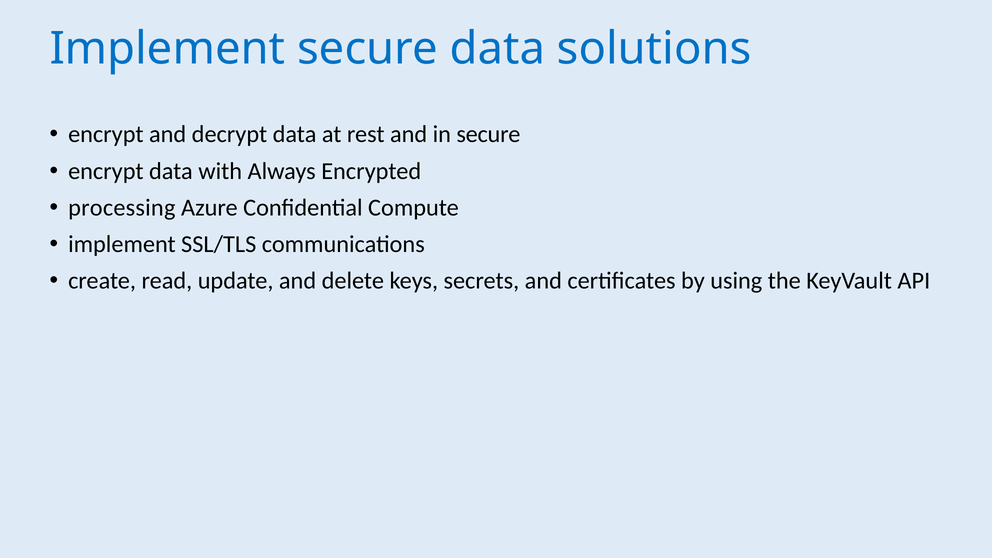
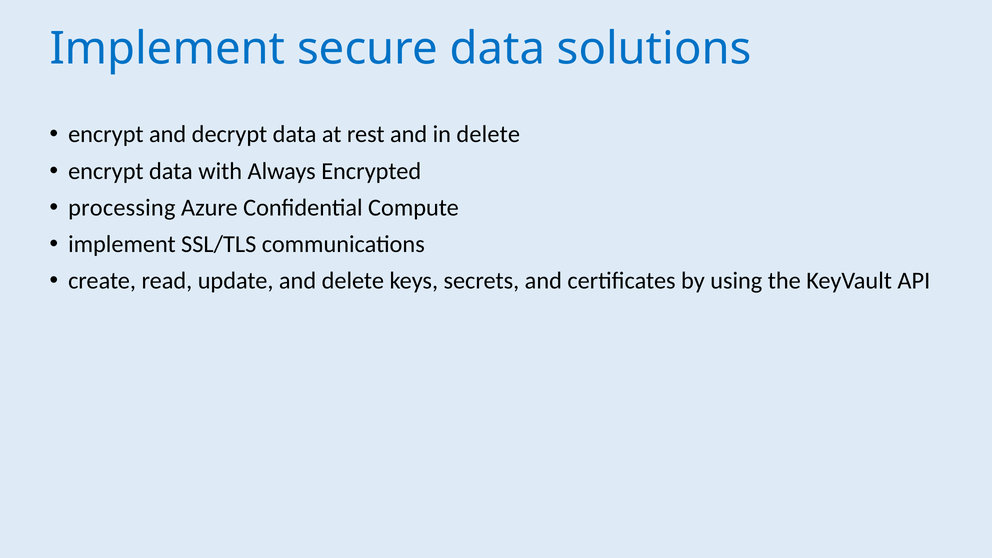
in secure: secure -> delete (488, 134)
